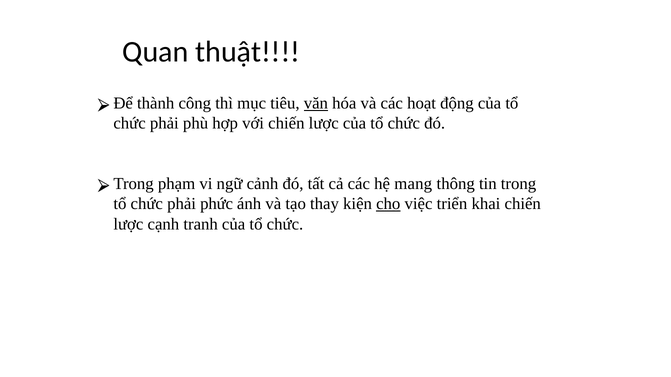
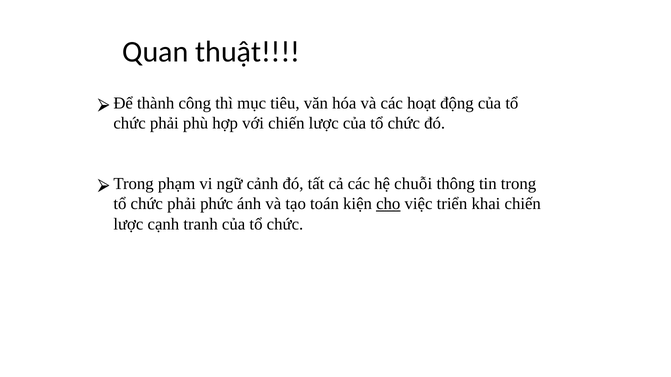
văn underline: present -> none (316, 103)
mang: mang -> chuỗi (413, 184)
thay: thay -> toán (324, 204)
